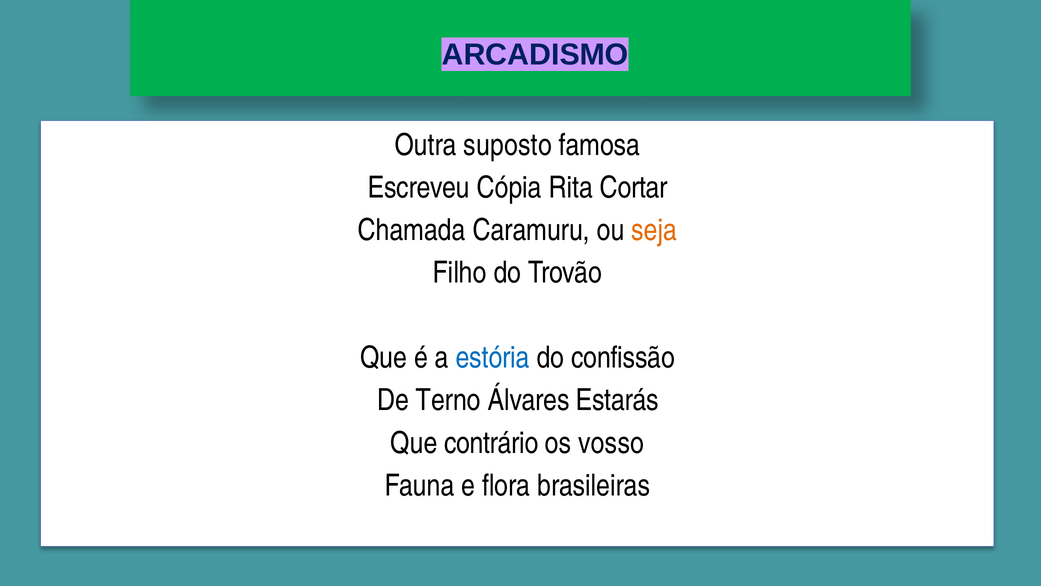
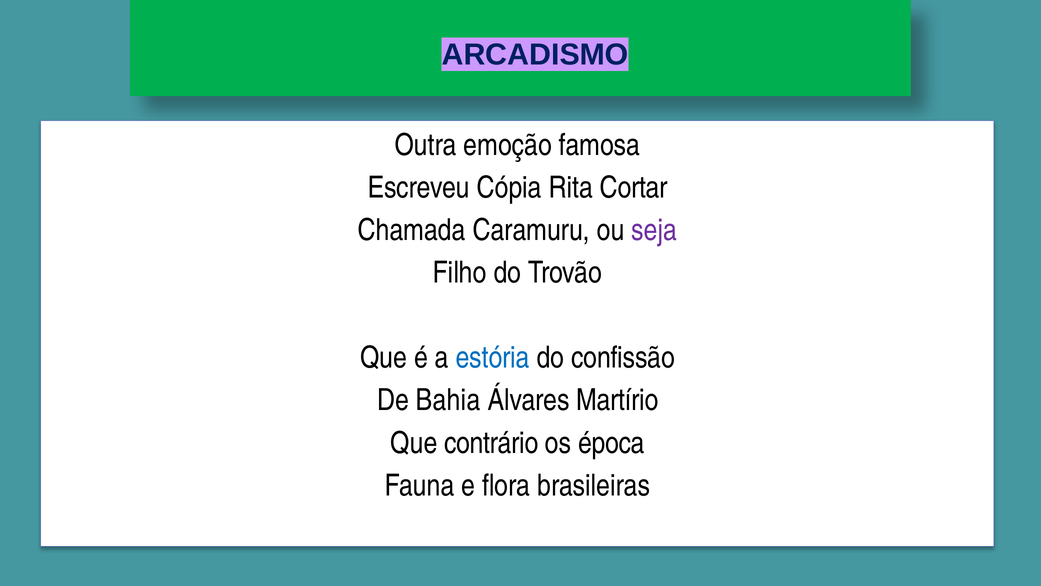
suposto: suposto -> emoção (508, 145)
seja colour: orange -> purple (654, 230)
Terno: Terno -> Bahia (448, 400)
Estarás: Estarás -> Martírio (617, 400)
vosso: vosso -> época (611, 443)
